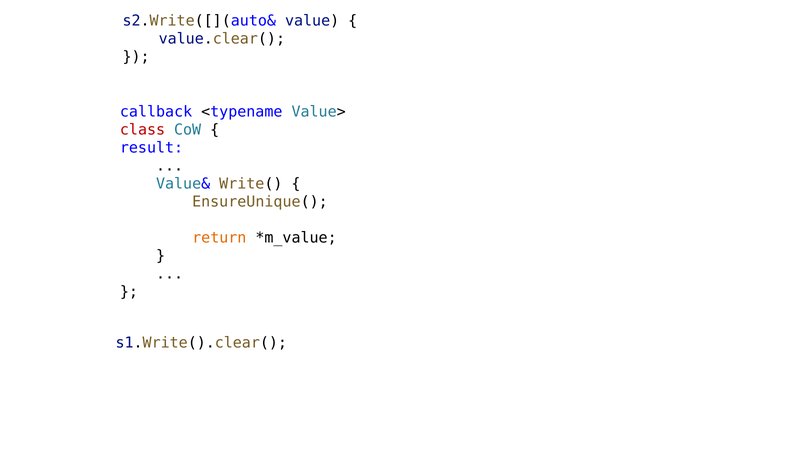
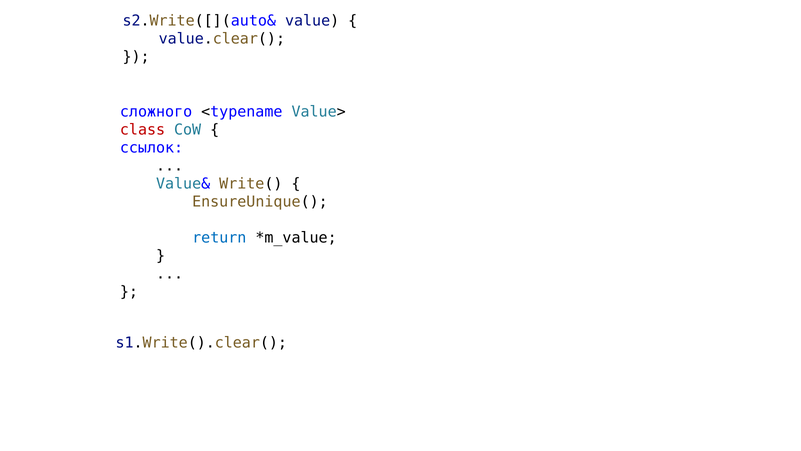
callback: callback -> сложного (156, 111)
result: result -> ссылок (152, 147)
return colour: orange -> blue (219, 238)
